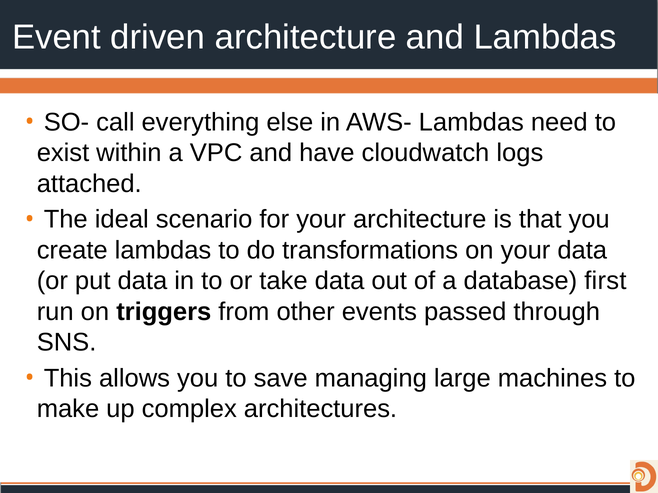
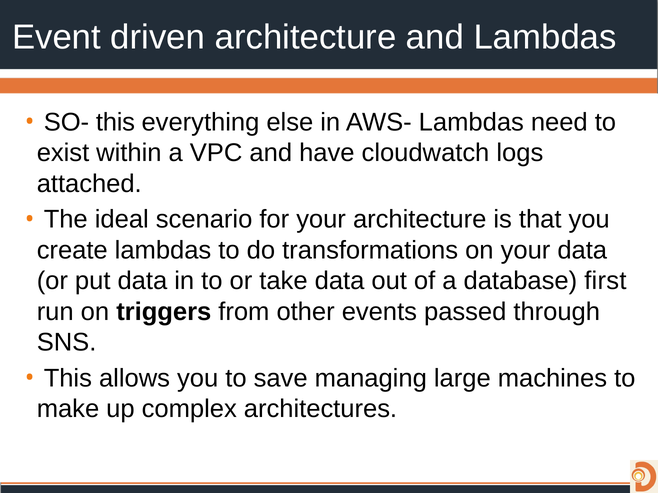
SO- call: call -> this (115, 122)
